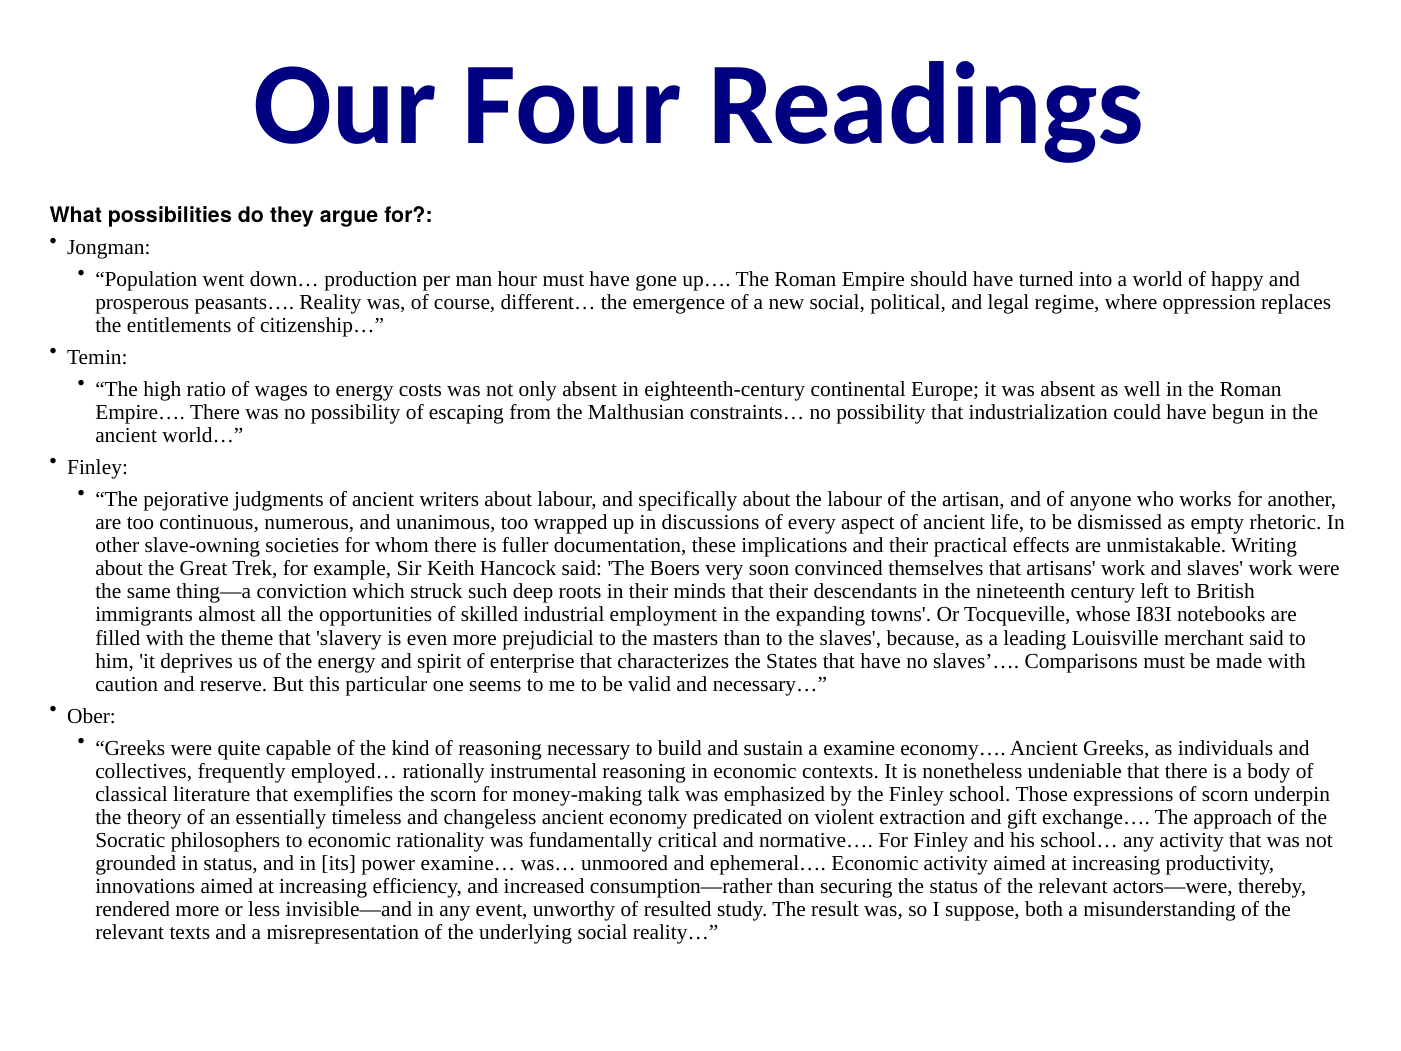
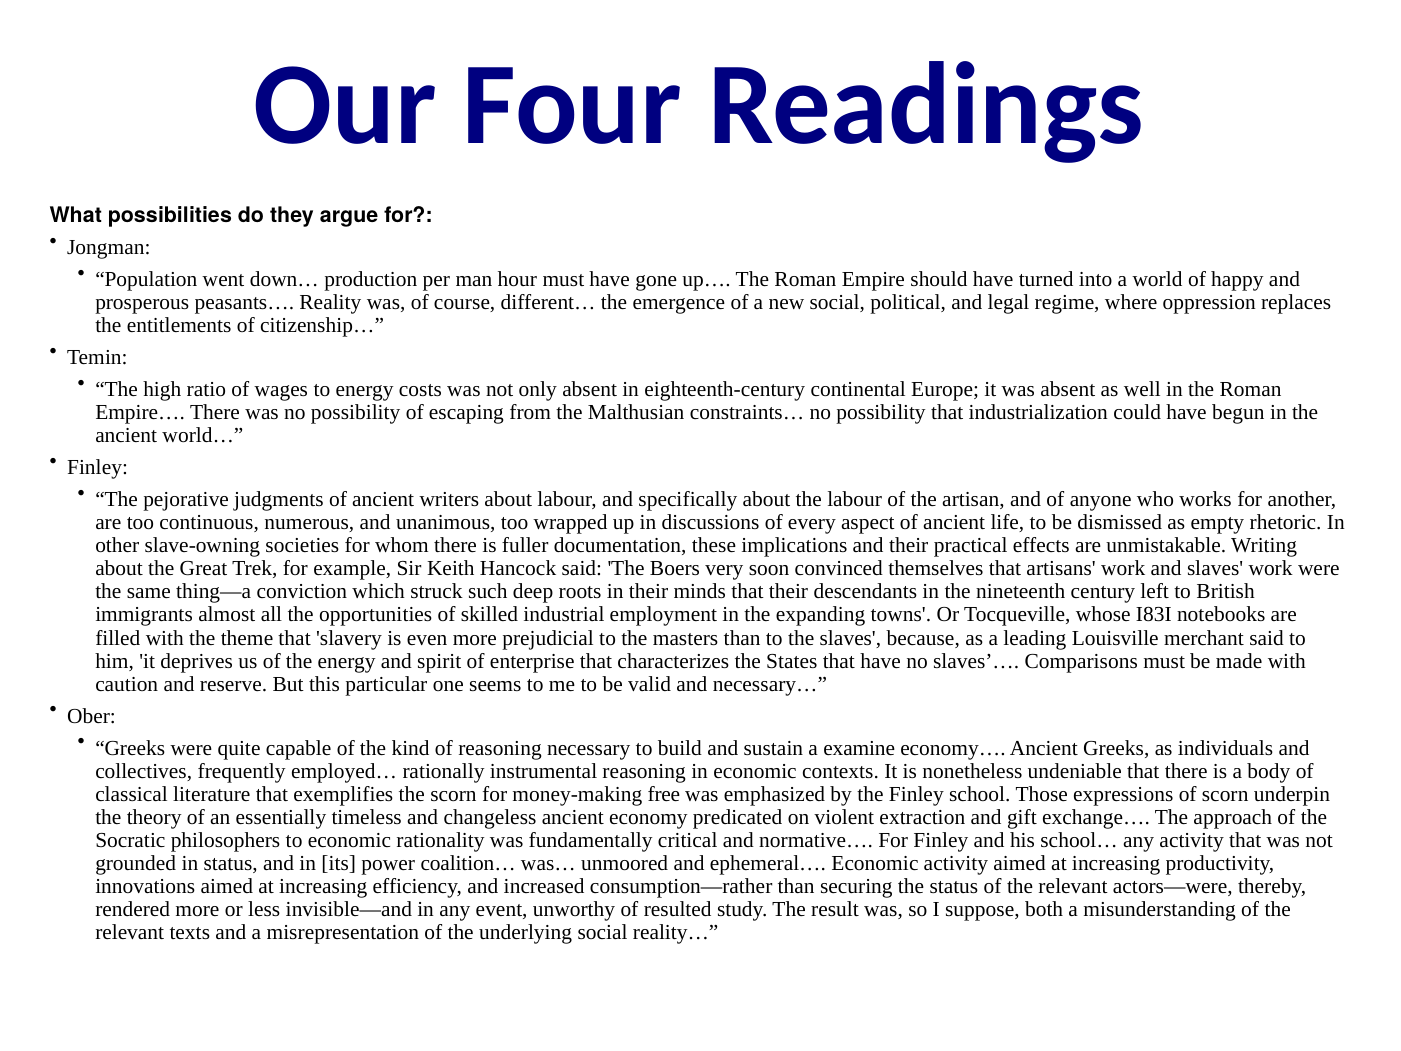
talk: talk -> free (664, 794)
examine…: examine… -> coalition… (468, 863)
